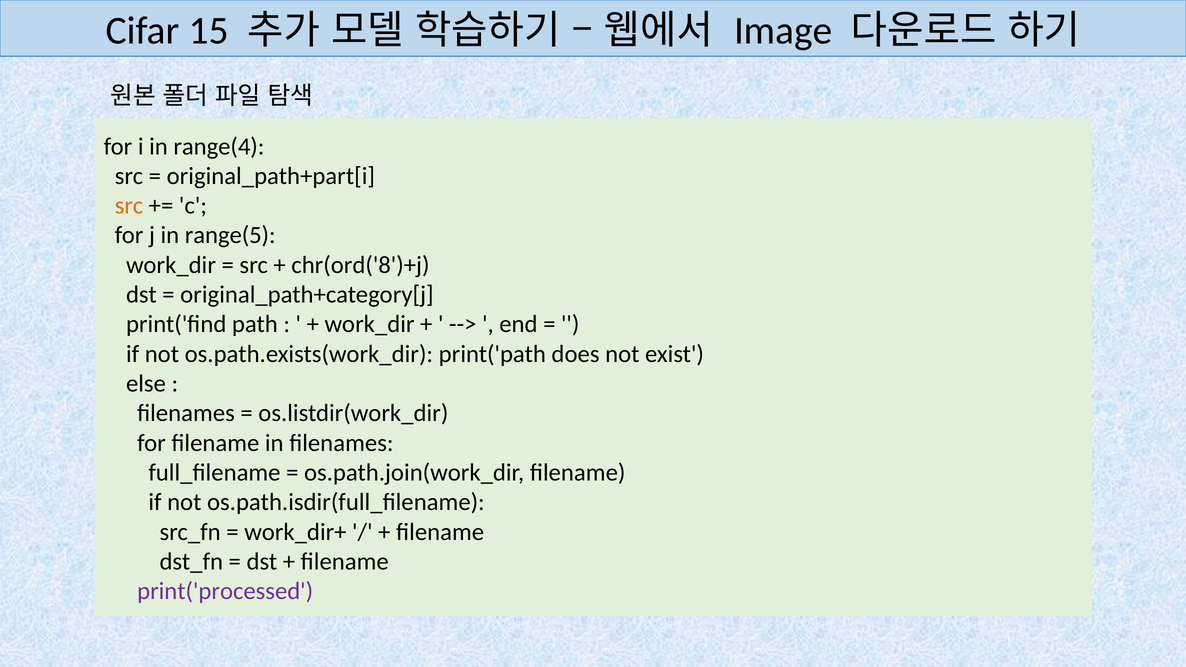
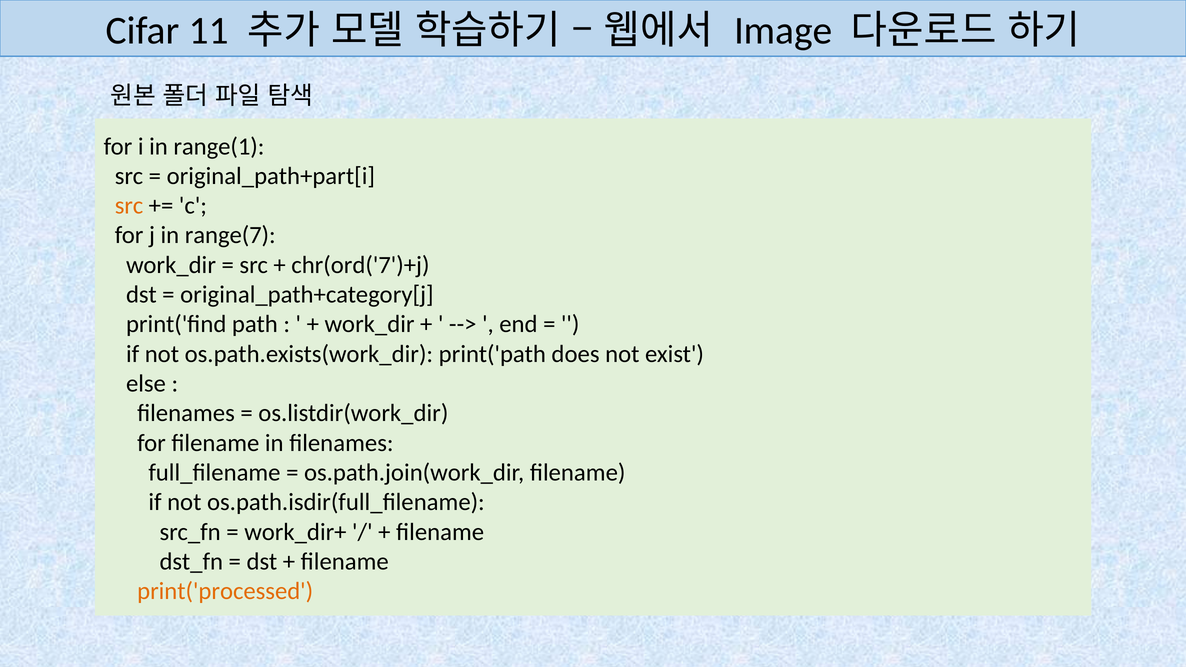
15: 15 -> 11 (209, 31)
range(4: range(4 -> range(1 (219, 146)
range(5: range(5 -> range(7 (230, 235)
chr(ord('8')+j: chr(ord('8')+j -> chr(ord('7')+j (360, 265)
print('processed colour: purple -> orange (225, 591)
